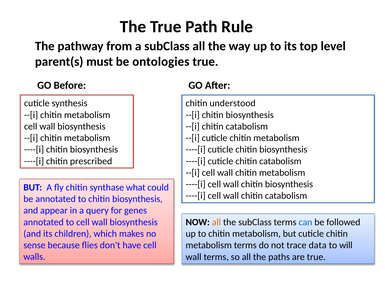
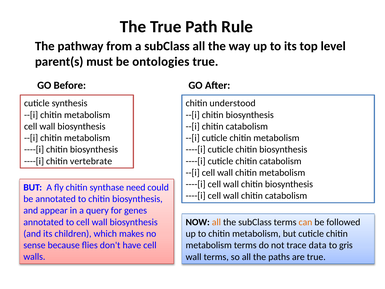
prescribed: prescribed -> vertebrate (91, 161)
what: what -> need (136, 187)
can colour: blue -> orange (305, 222)
will: will -> gris (346, 245)
